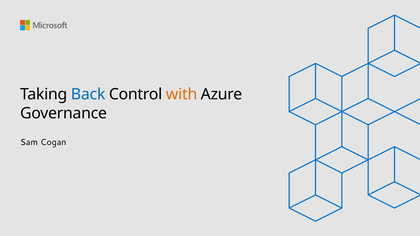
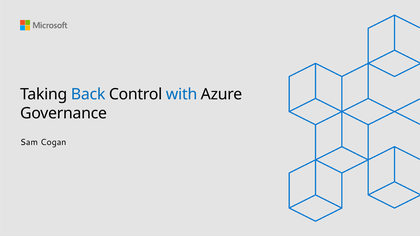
with colour: orange -> blue (182, 94)
